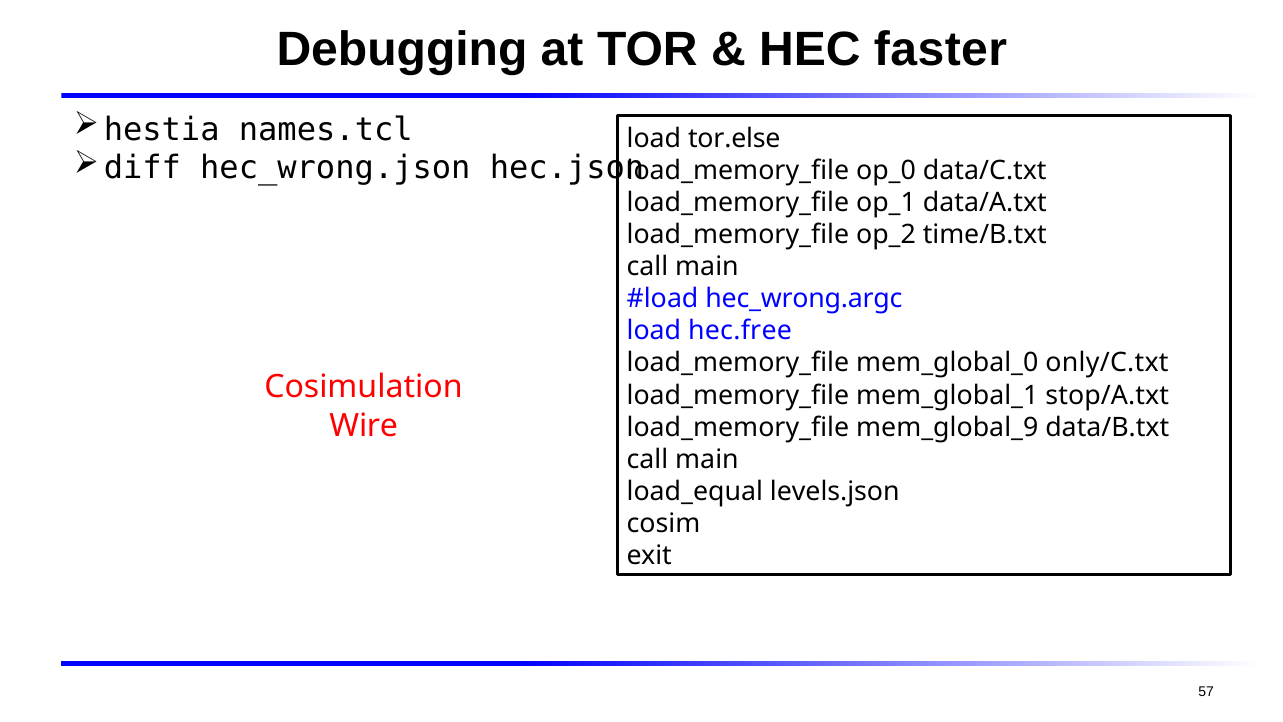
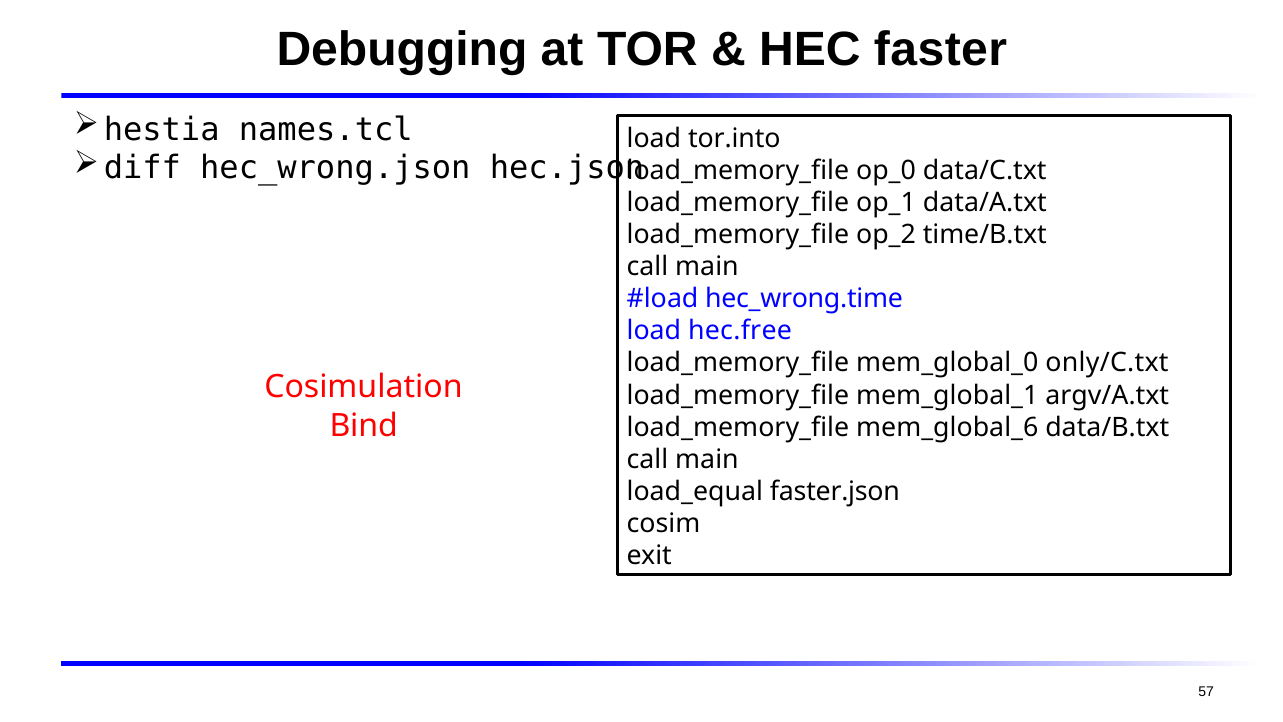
tor.else: tor.else -> tor.into (734, 138)
hec_wrong.argc: hec_wrong.argc -> hec_wrong.time (804, 299)
stop/A.txt: stop/A.txt -> argv/A.txt (1107, 395)
Wire: Wire -> Bind (364, 426)
mem_global_9: mem_global_9 -> mem_global_6 (947, 427)
levels.json: levels.json -> faster.json (835, 491)
